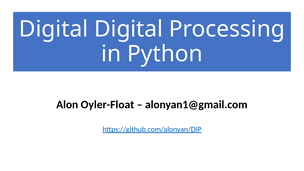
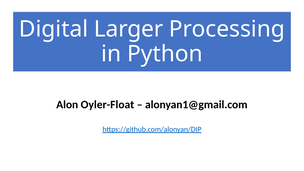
Digital Digital: Digital -> Larger (129, 29)
